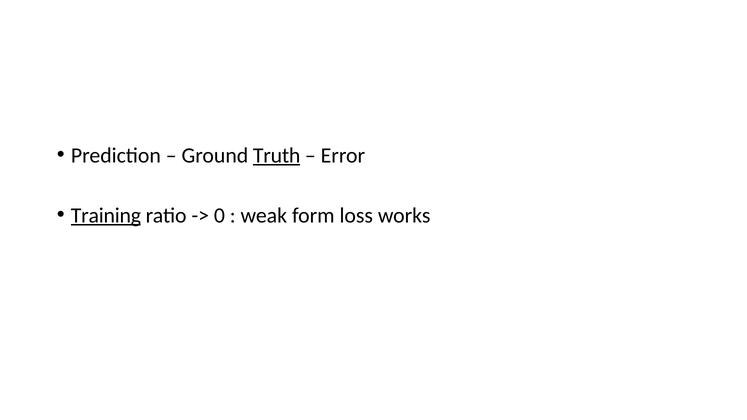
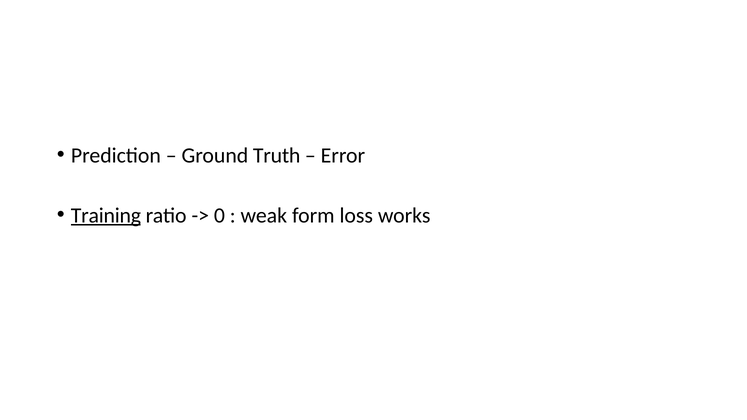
Truth underline: present -> none (277, 155)
